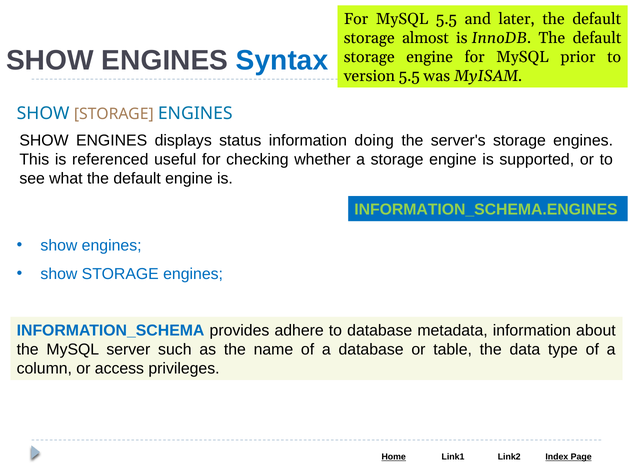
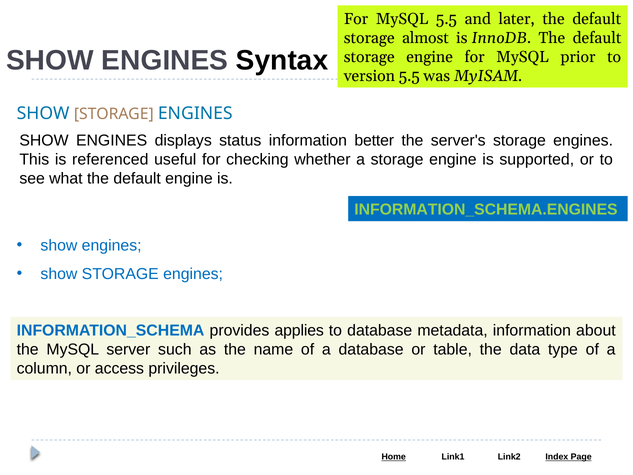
Syntax colour: blue -> black (282, 61)
doing: doing -> better (374, 140)
adhere: adhere -> applies (299, 330)
